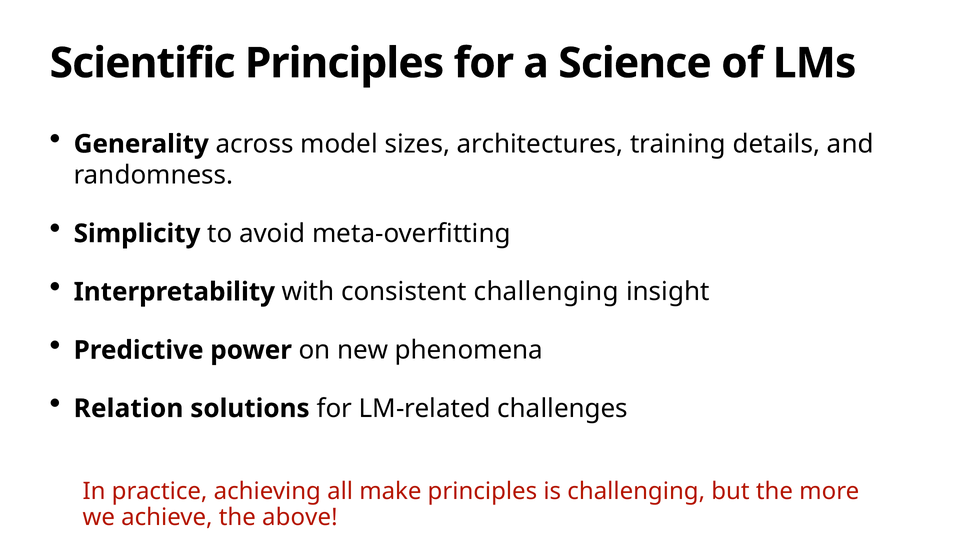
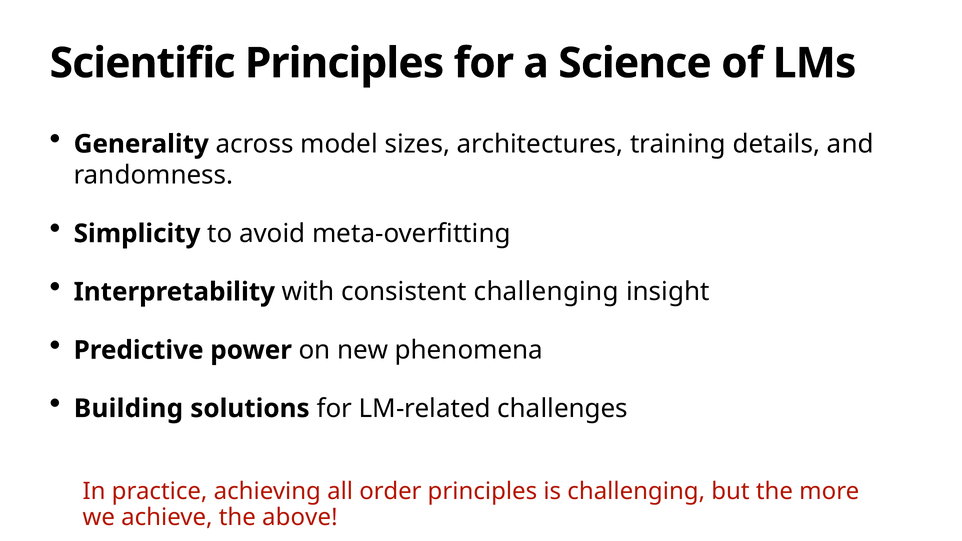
Relation: Relation -> Building (128, 409)
make: make -> order (390, 491)
